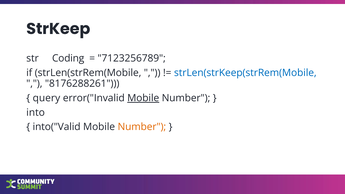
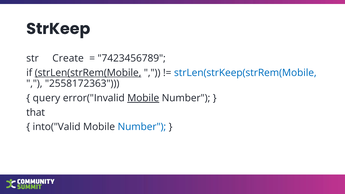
Coding: Coding -> Create (68, 58)
7123256789: 7123256789 -> 7423456789 (132, 58)
strLen(strRem(Mobile underline: none -> present (88, 73)
8176288261: 8176288261 -> 2558172363 (82, 84)
into: into -> that (36, 112)
Number colour: orange -> blue (142, 127)
